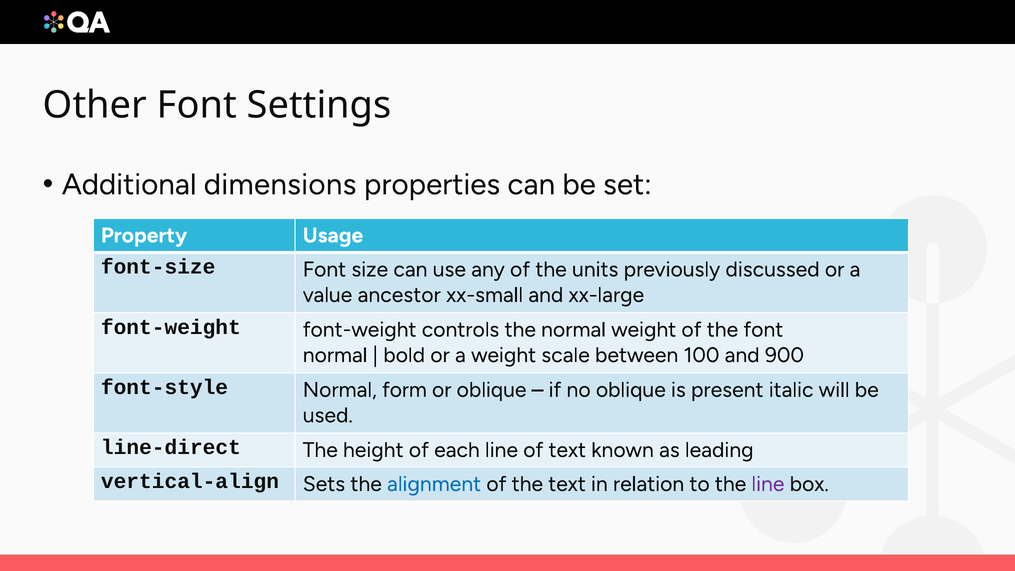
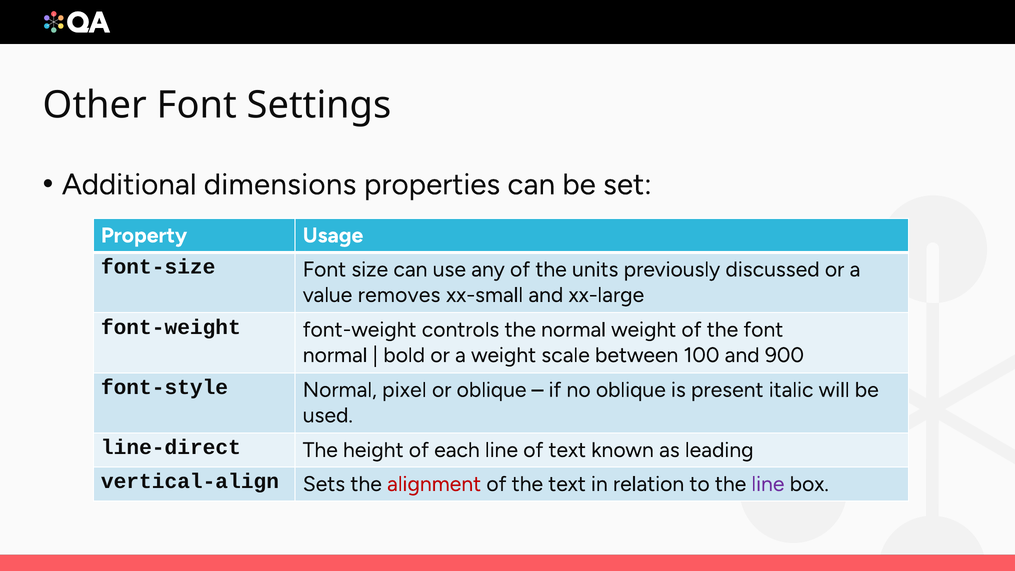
ancestor: ancestor -> removes (399, 295)
form: form -> pixel (404, 390)
alignment colour: blue -> red (434, 484)
